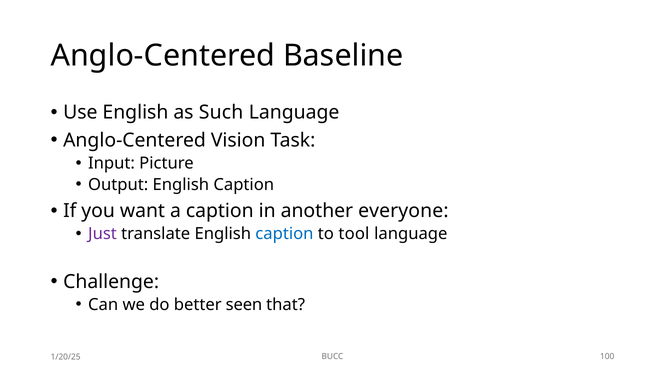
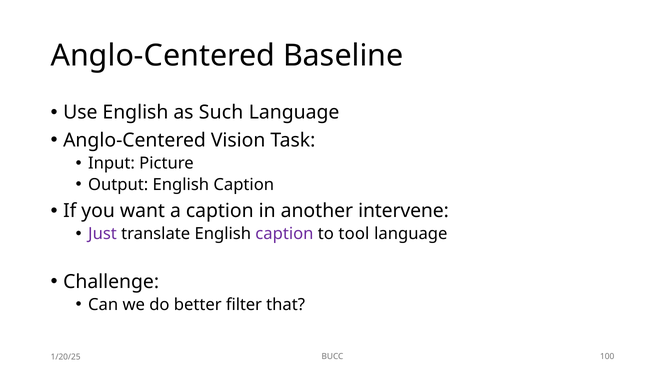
everyone: everyone -> intervene (403, 211)
caption colour: blue -> purple (284, 234)
seen: seen -> filter (244, 305)
